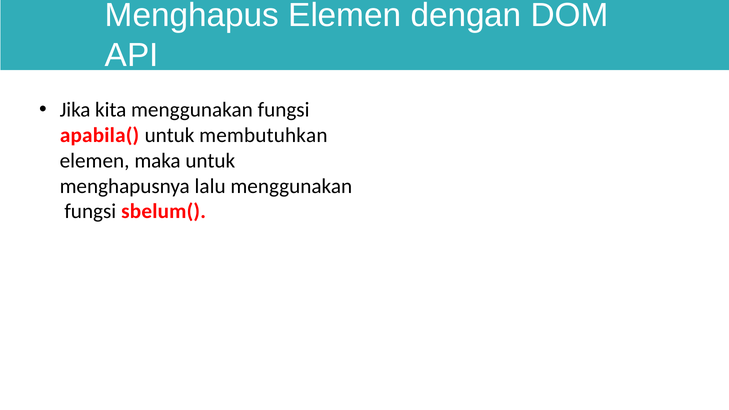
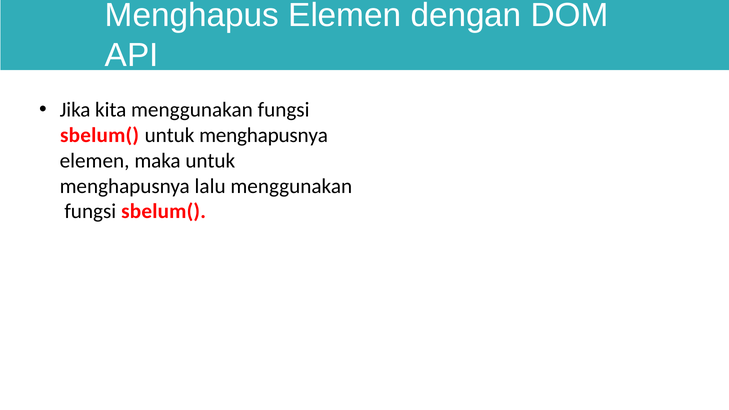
apabila(: apabila( -> sbelum( (100, 135)
membutuhkan: membutuhkan -> menghapusnya (264, 135)
